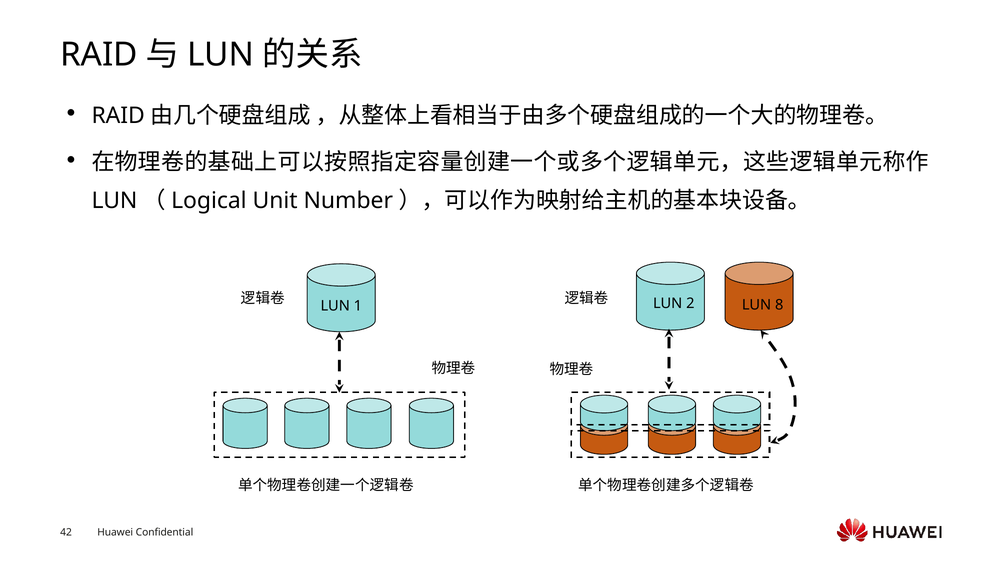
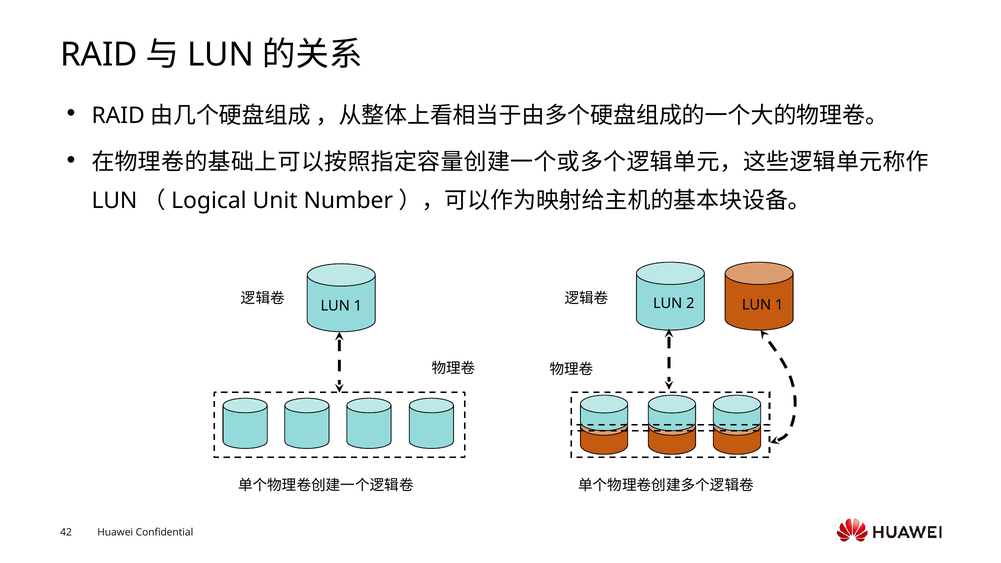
2 LUN 8: 8 -> 1 (779, 305)
